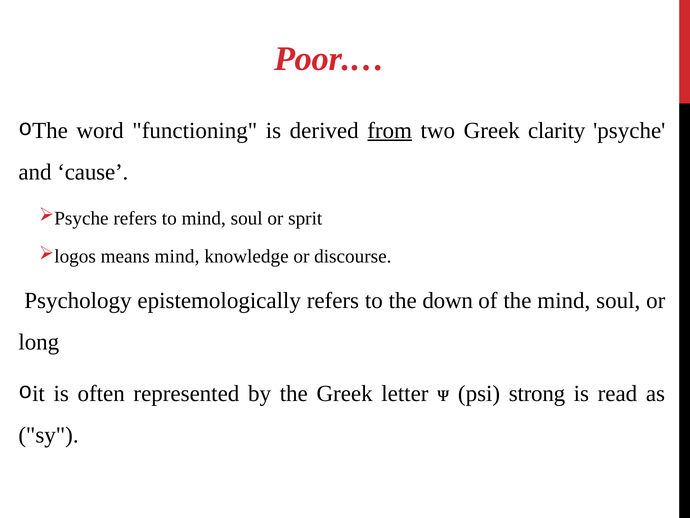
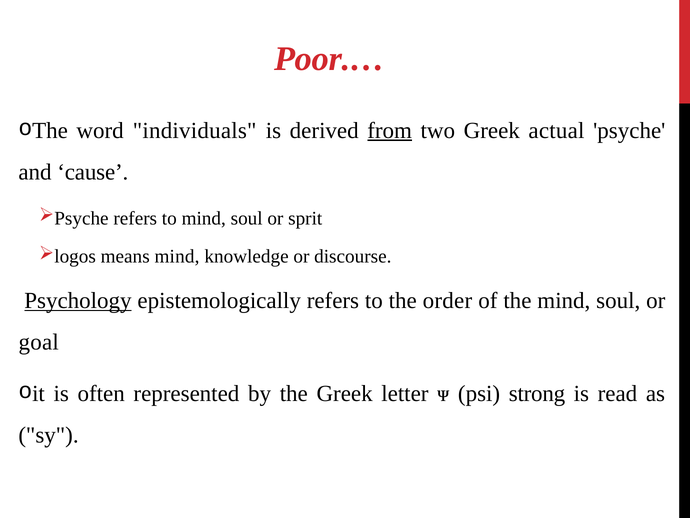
functioning: functioning -> individuals (195, 130)
clarity: clarity -> actual (556, 130)
Psychology underline: none -> present (78, 300)
down: down -> order (447, 300)
long: long -> goal (39, 342)
